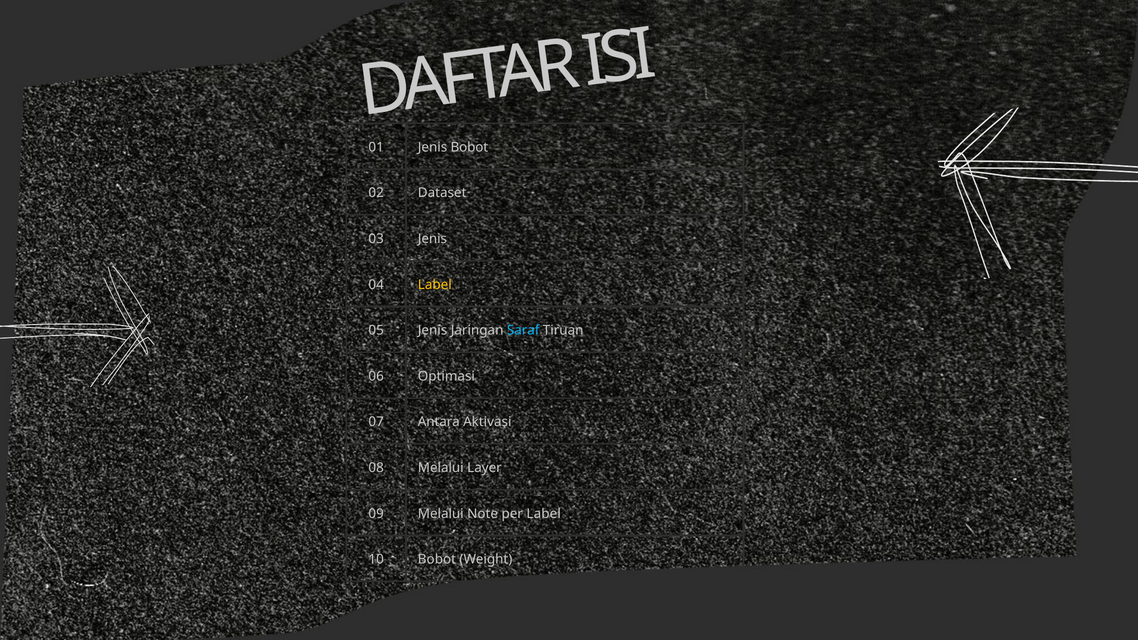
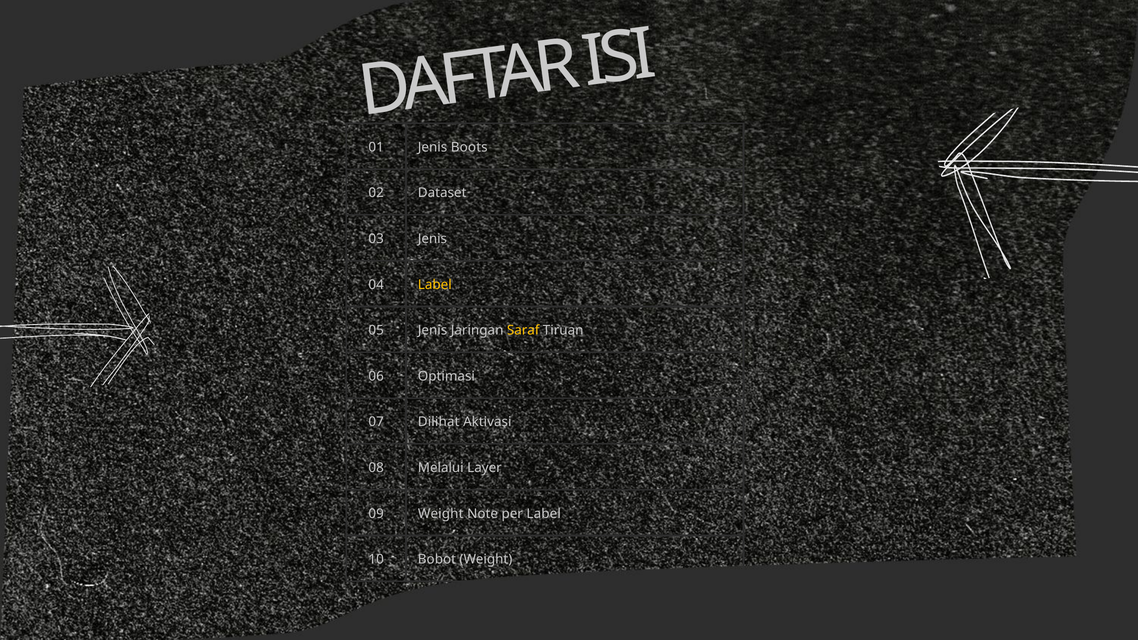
Jenis Bobot: Bobot -> Boots (469, 147)
Saraf colour: light blue -> yellow (523, 330)
Antara: Antara -> Dilihat (439, 422)
09 Melalui: Melalui -> Weight (441, 514)
